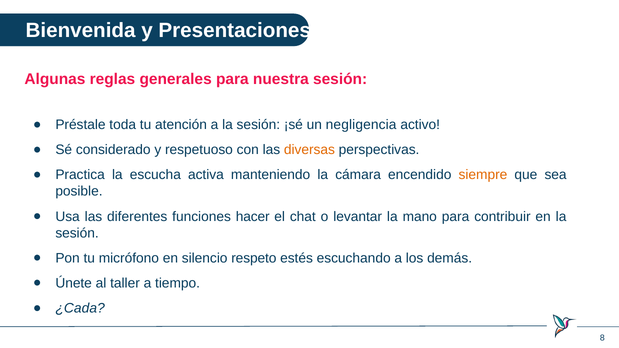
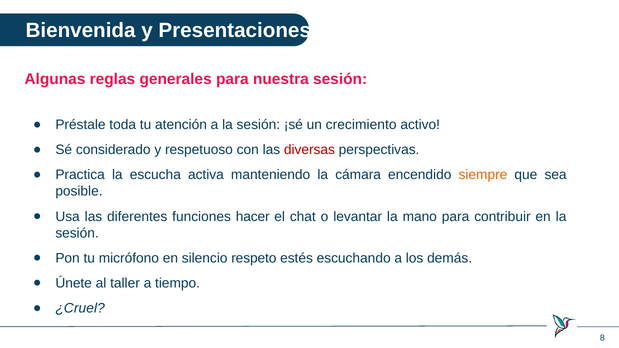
negligencia: negligencia -> crecimiento (361, 125)
diversas colour: orange -> red (309, 150)
¿Cada: ¿Cada -> ¿Cruel (80, 308)
